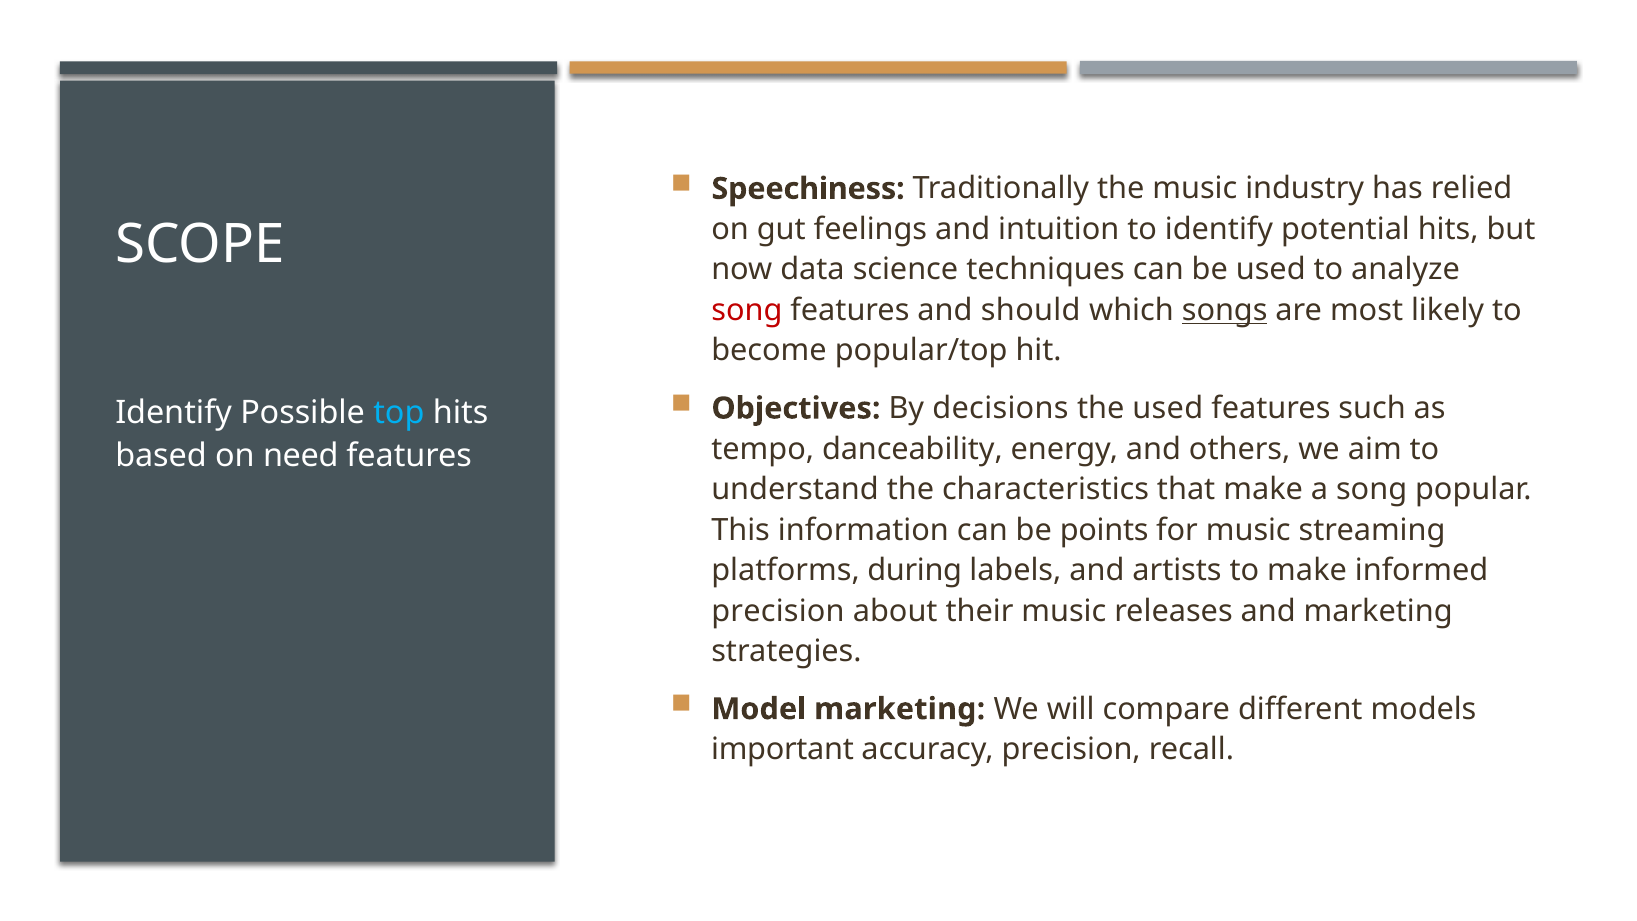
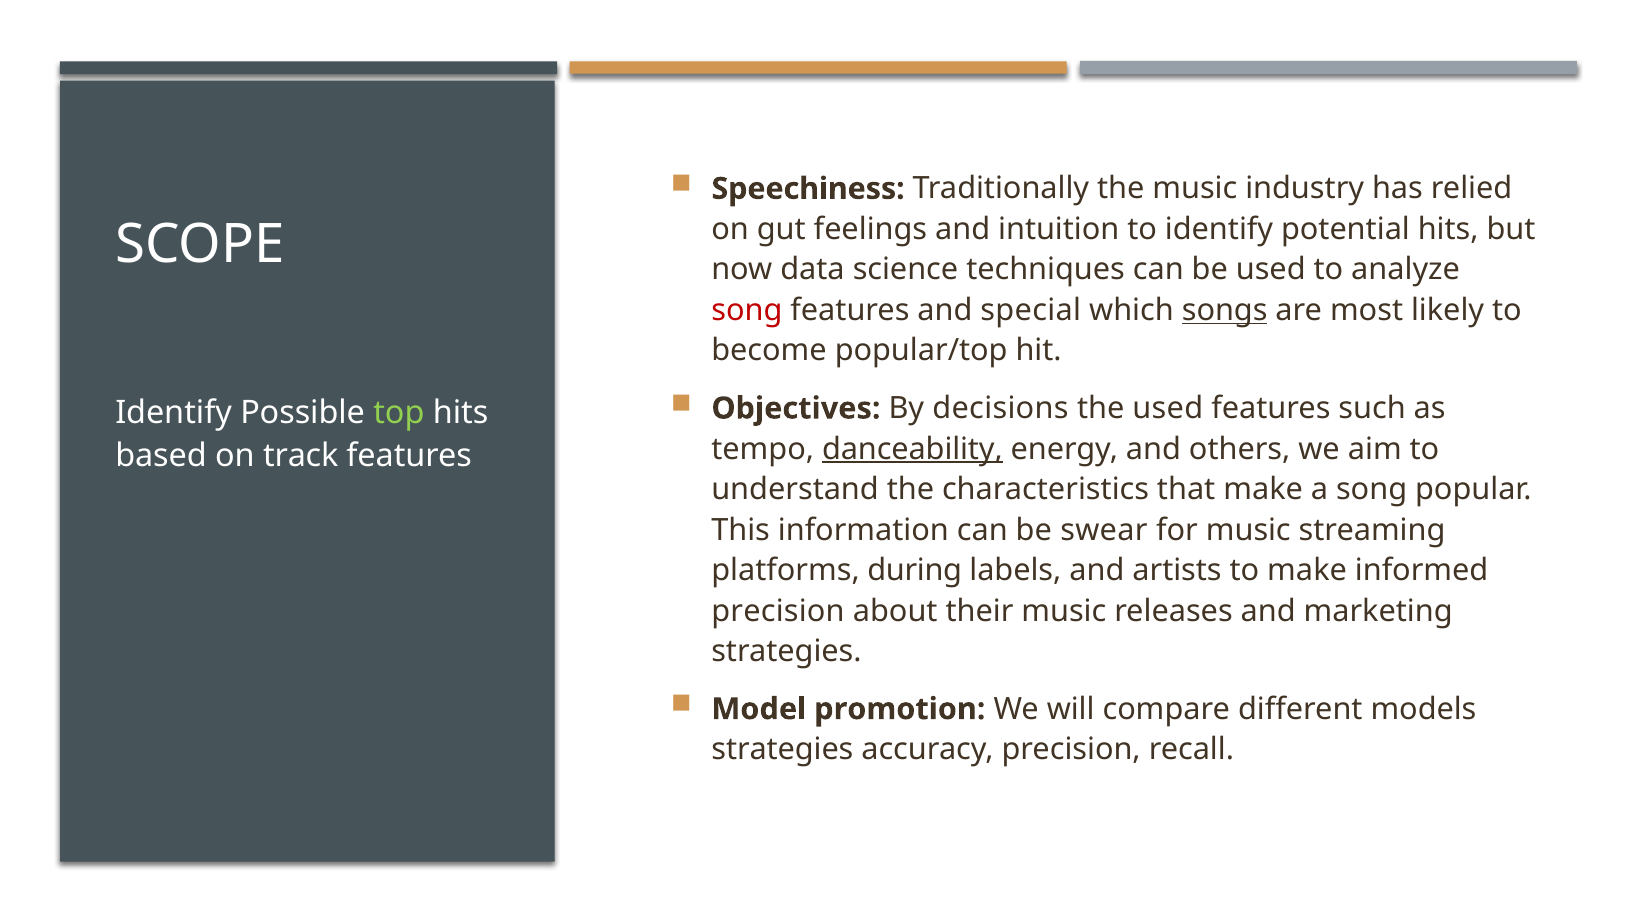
should: should -> special (1031, 310)
top colour: light blue -> light green (399, 413)
danceability underline: none -> present (912, 449)
need: need -> track (301, 455)
points: points -> swear (1104, 530)
Model marketing: marketing -> promotion (900, 709)
important: important -> strategies (782, 749)
